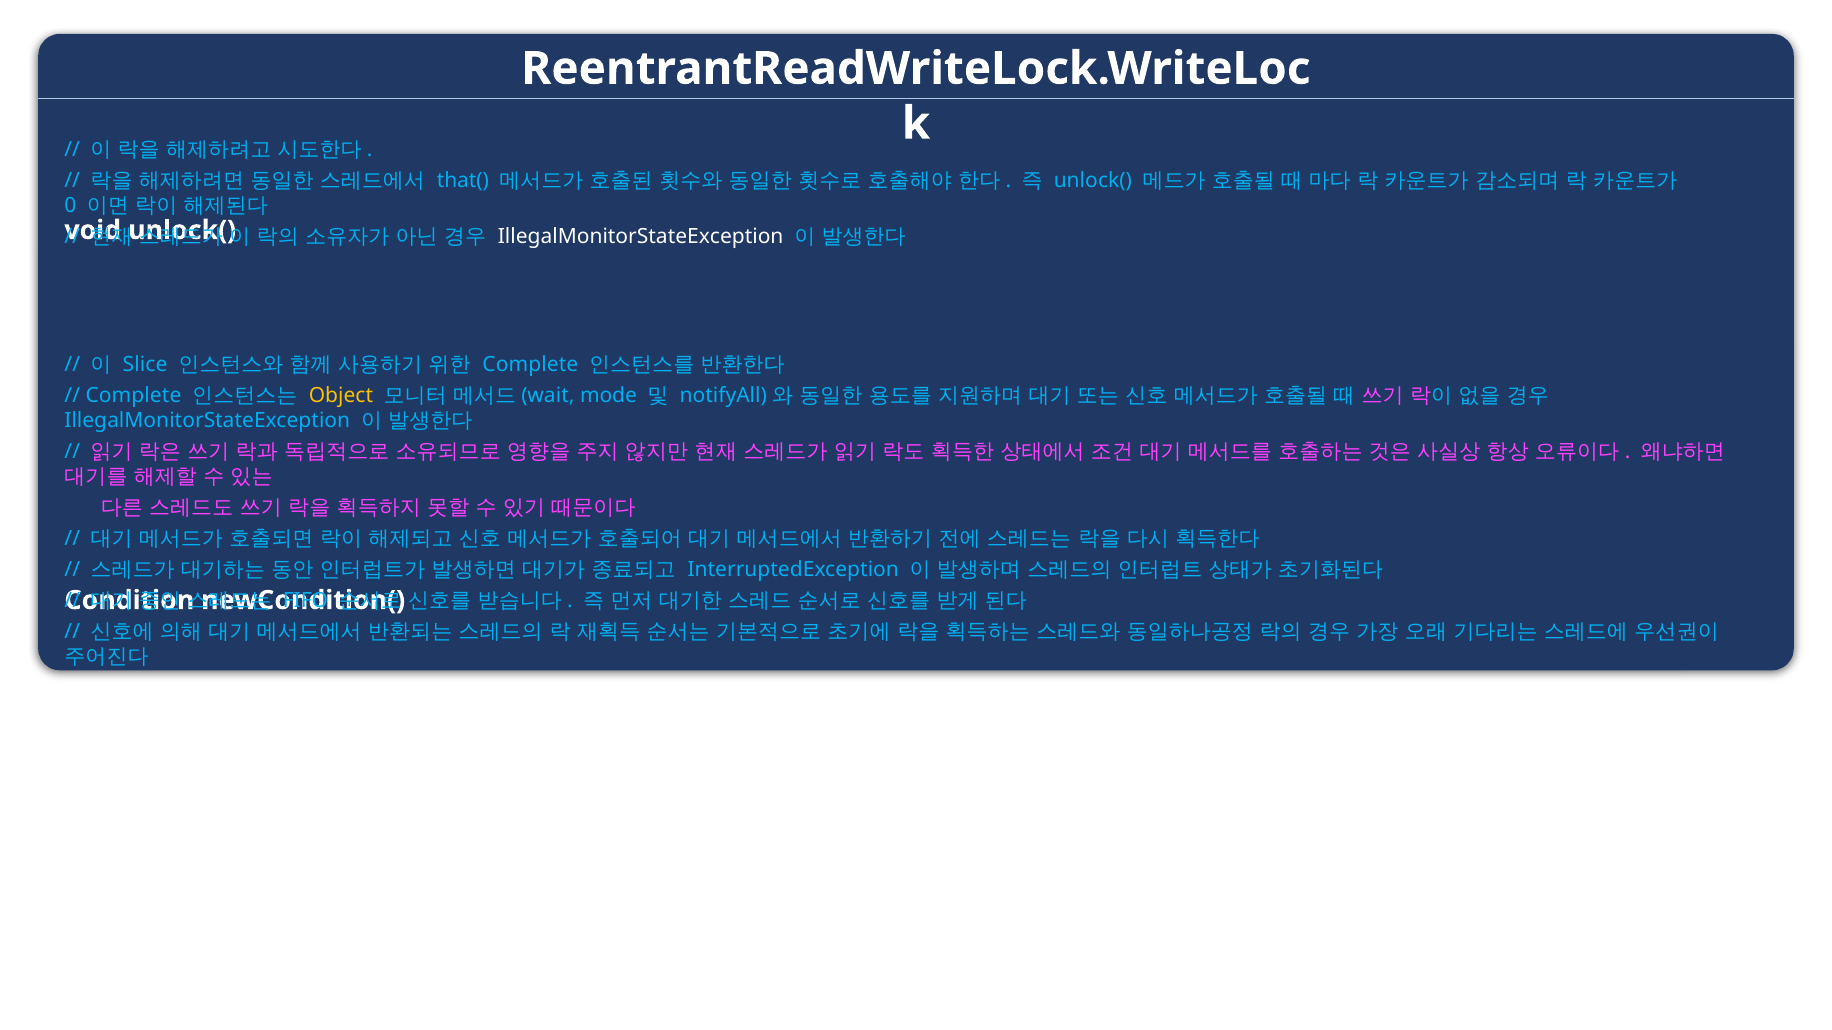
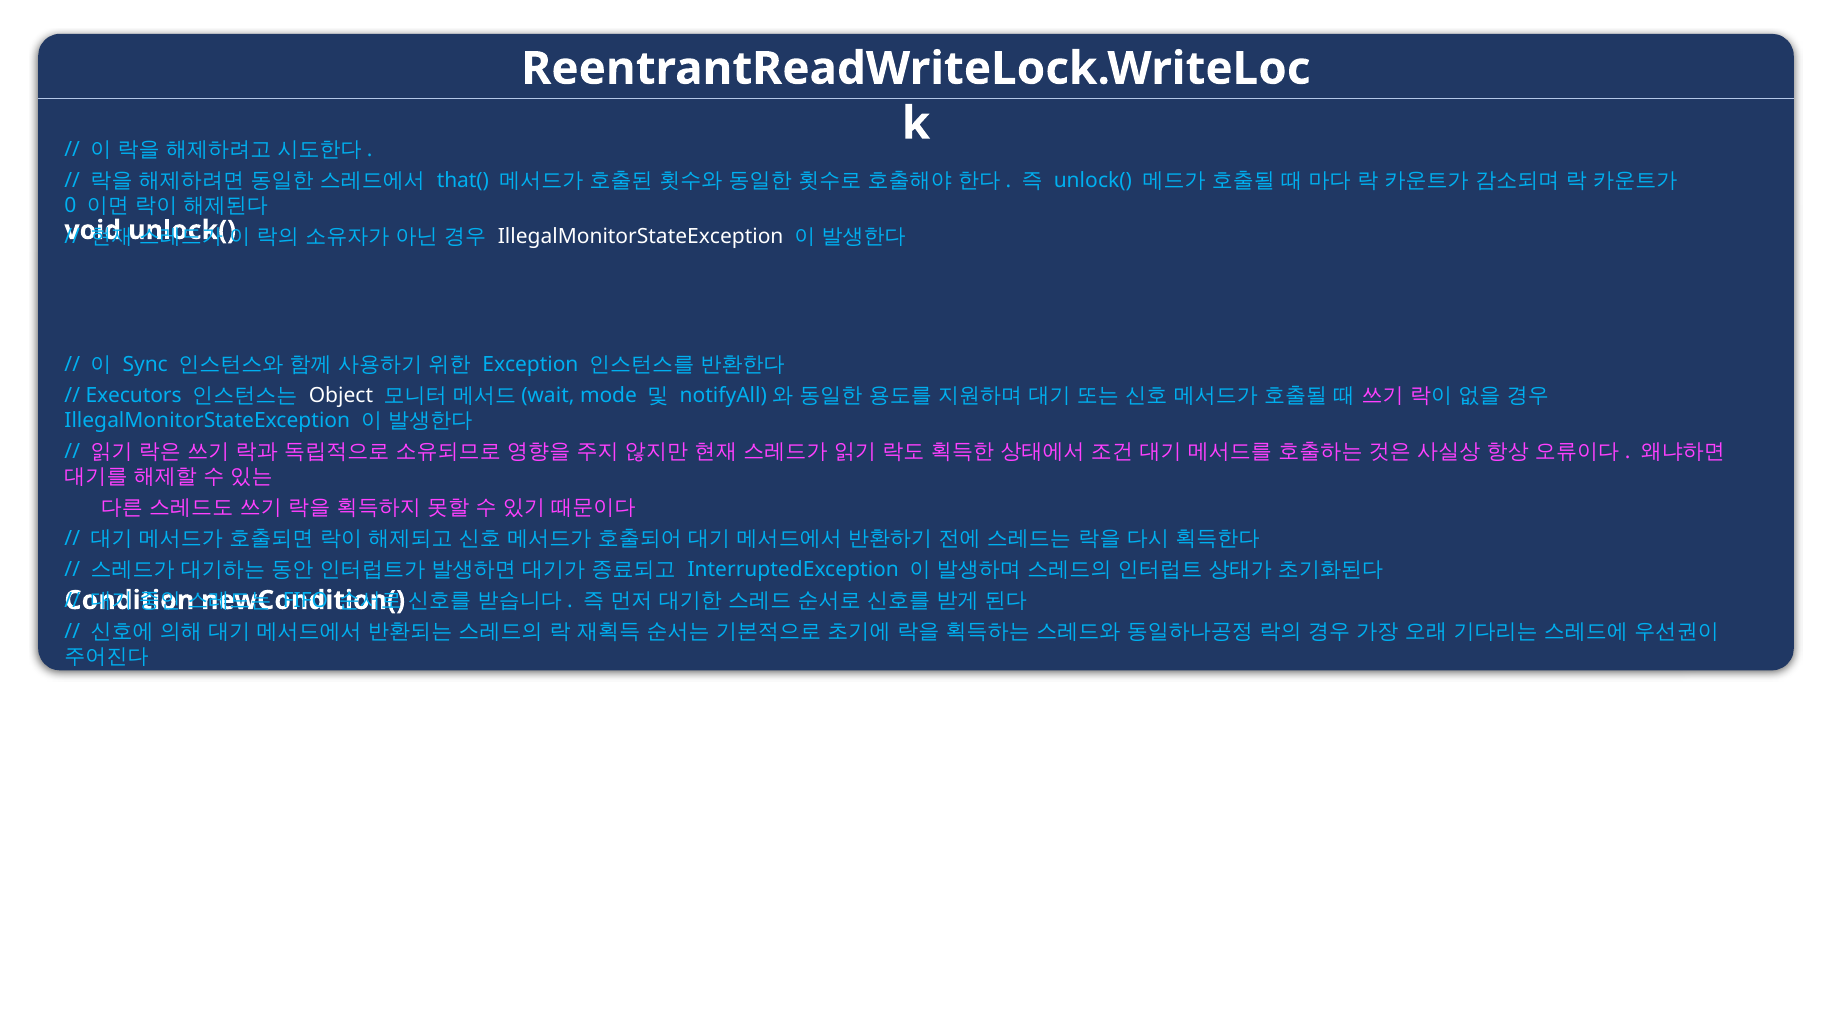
Slice: Slice -> Sync (145, 365)
Complete: Complete -> Exception (530, 365)
Complete: Complete -> Executors (134, 396)
Object colour: yellow -> white (341, 396)
